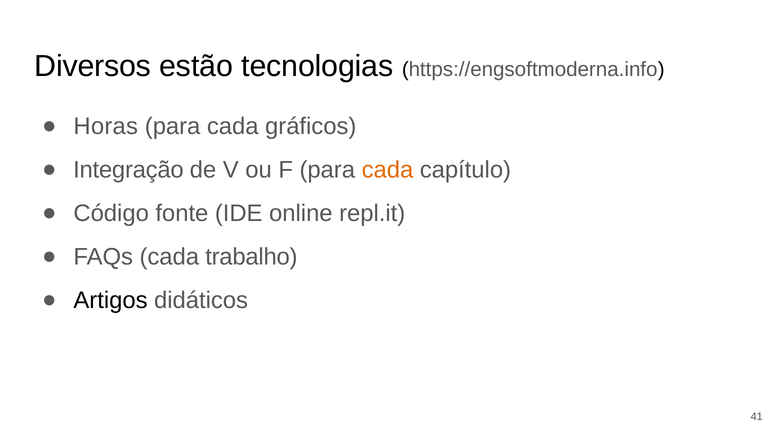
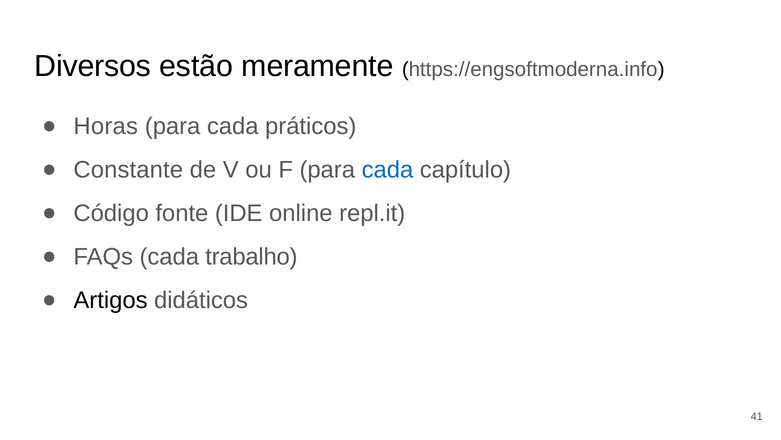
tecnologias: tecnologias -> meramente (317, 66)
gráficos: gráficos -> práticos (311, 126)
Integração: Integração -> Constante (128, 170)
cada colour: orange -> blue (387, 170)
